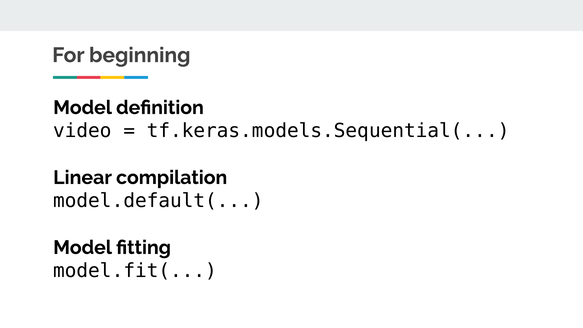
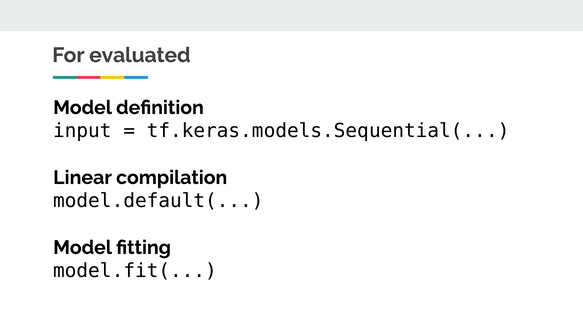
beginning: beginning -> evaluated (140, 55)
video: video -> input (82, 131)
